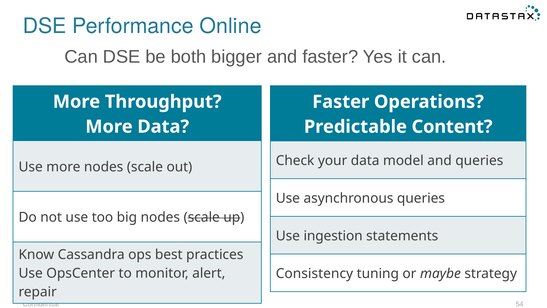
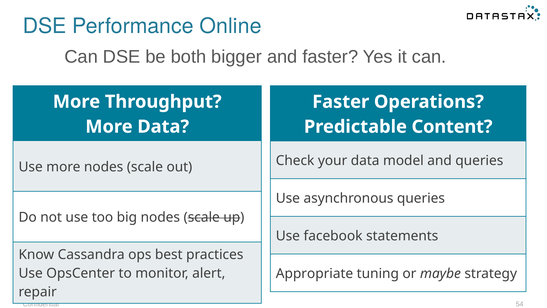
ingestion: ingestion -> facebook (333, 236)
Consistency: Consistency -> Appropriate (314, 273)
